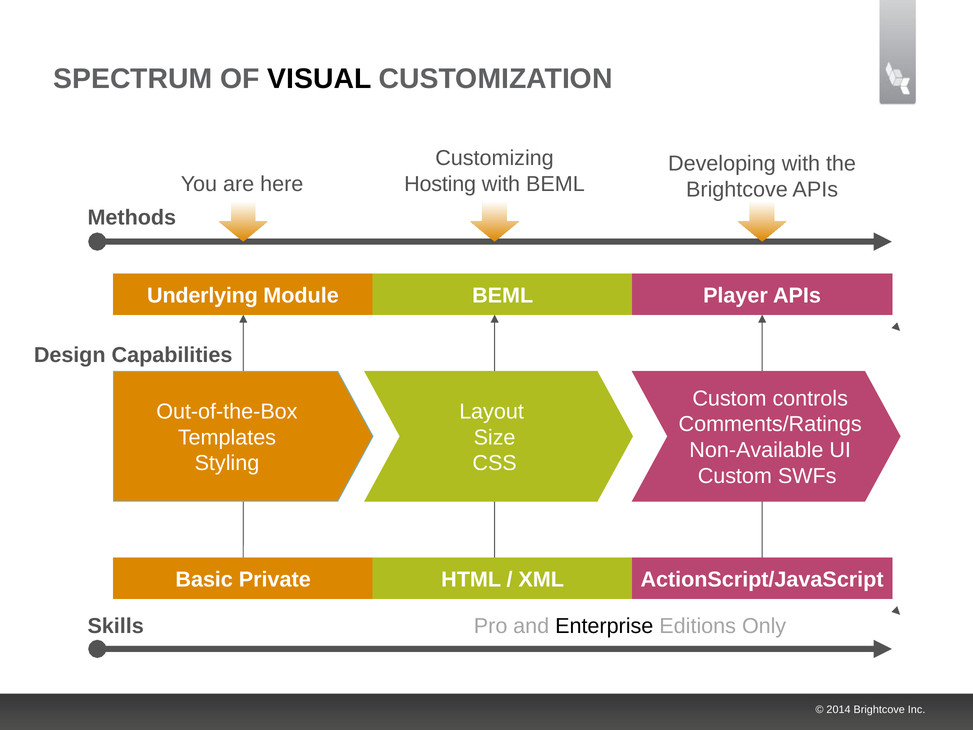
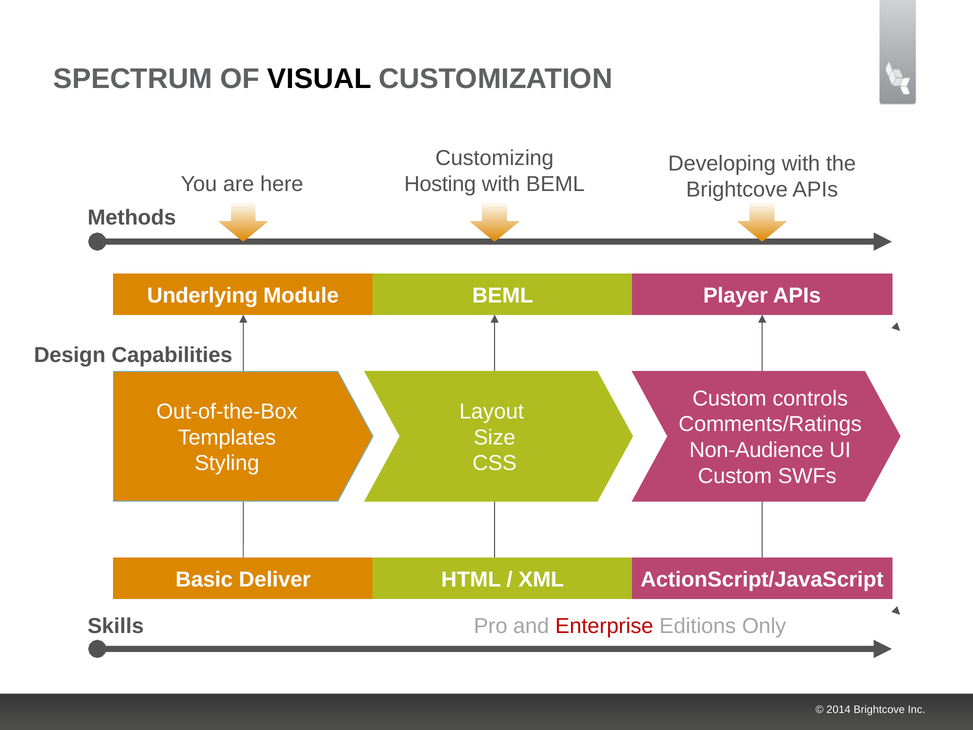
Non-Available: Non-Available -> Non-Audience (757, 450)
Private: Private -> Deliver (275, 580)
Enterprise colour: black -> red (604, 626)
